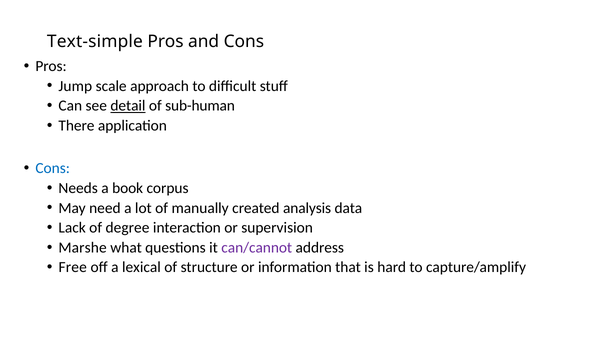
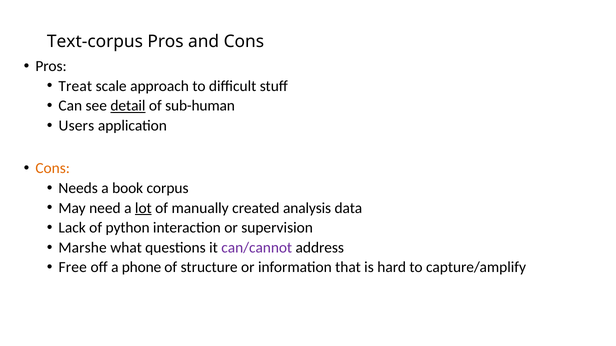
Text-simple: Text-simple -> Text-corpus (95, 41)
Jump: Jump -> Treat (75, 86)
There: There -> Users (76, 126)
Cons colour: blue -> orange (53, 169)
lot underline: none -> present (143, 208)
degree: degree -> python (128, 228)
lexical: lexical -> phone (142, 268)
